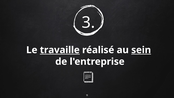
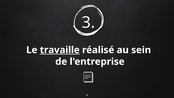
sein underline: present -> none (141, 50)
